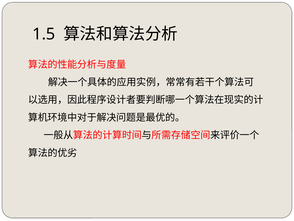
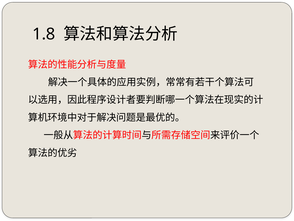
1.5: 1.5 -> 1.8 (44, 34)
